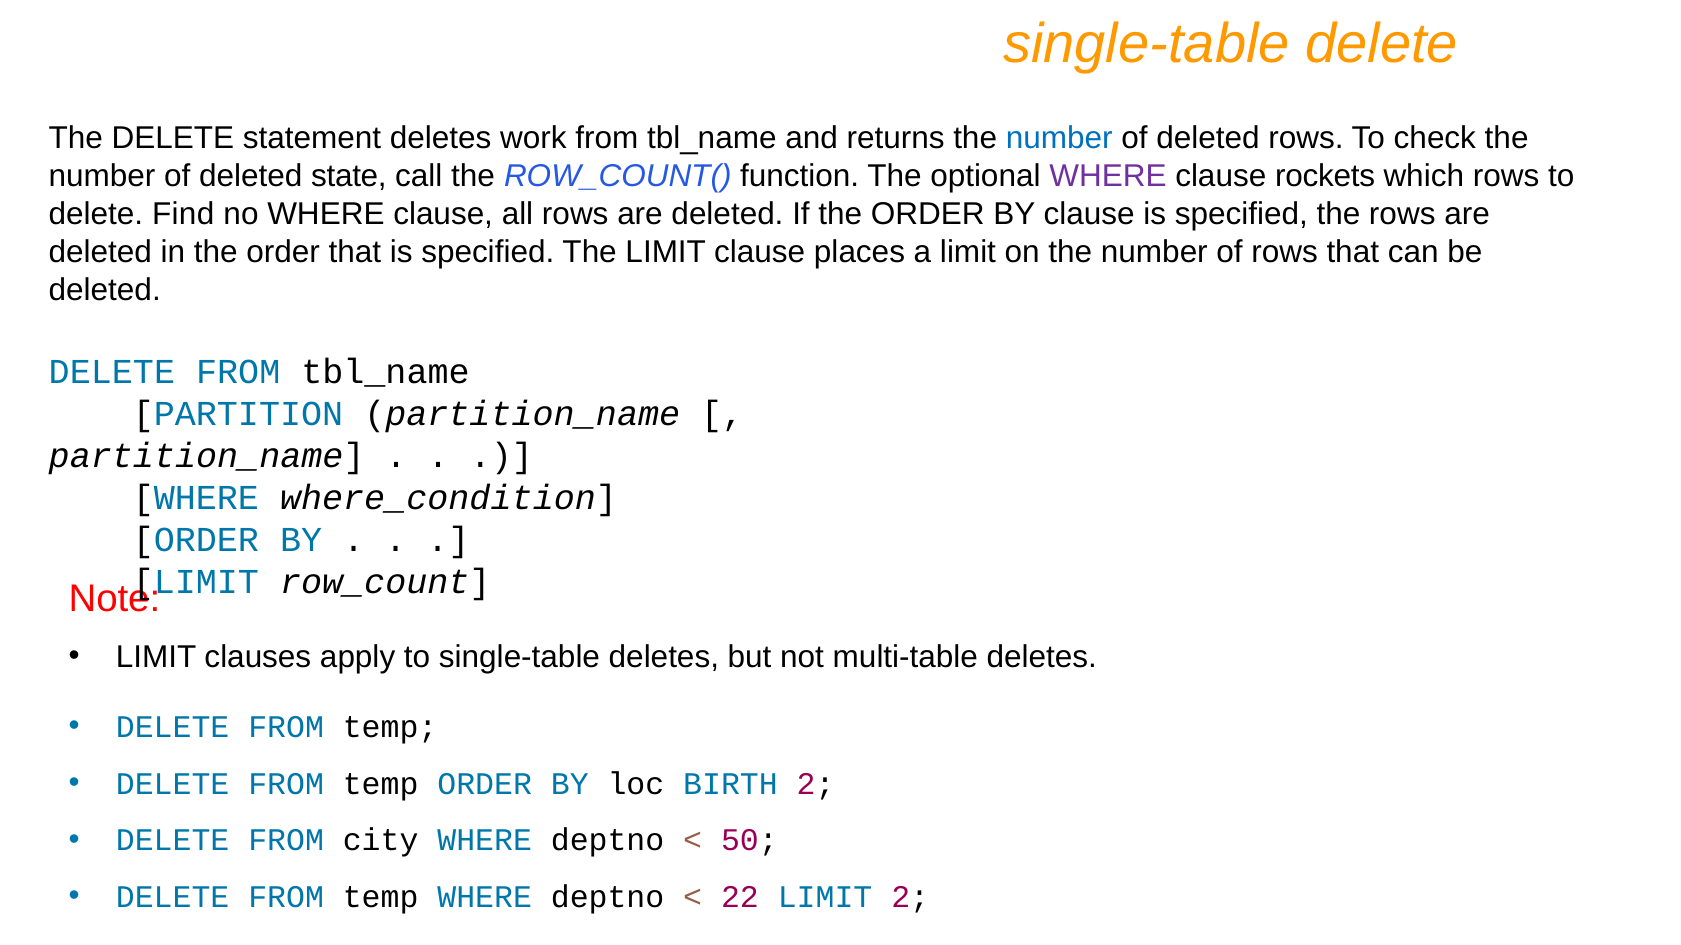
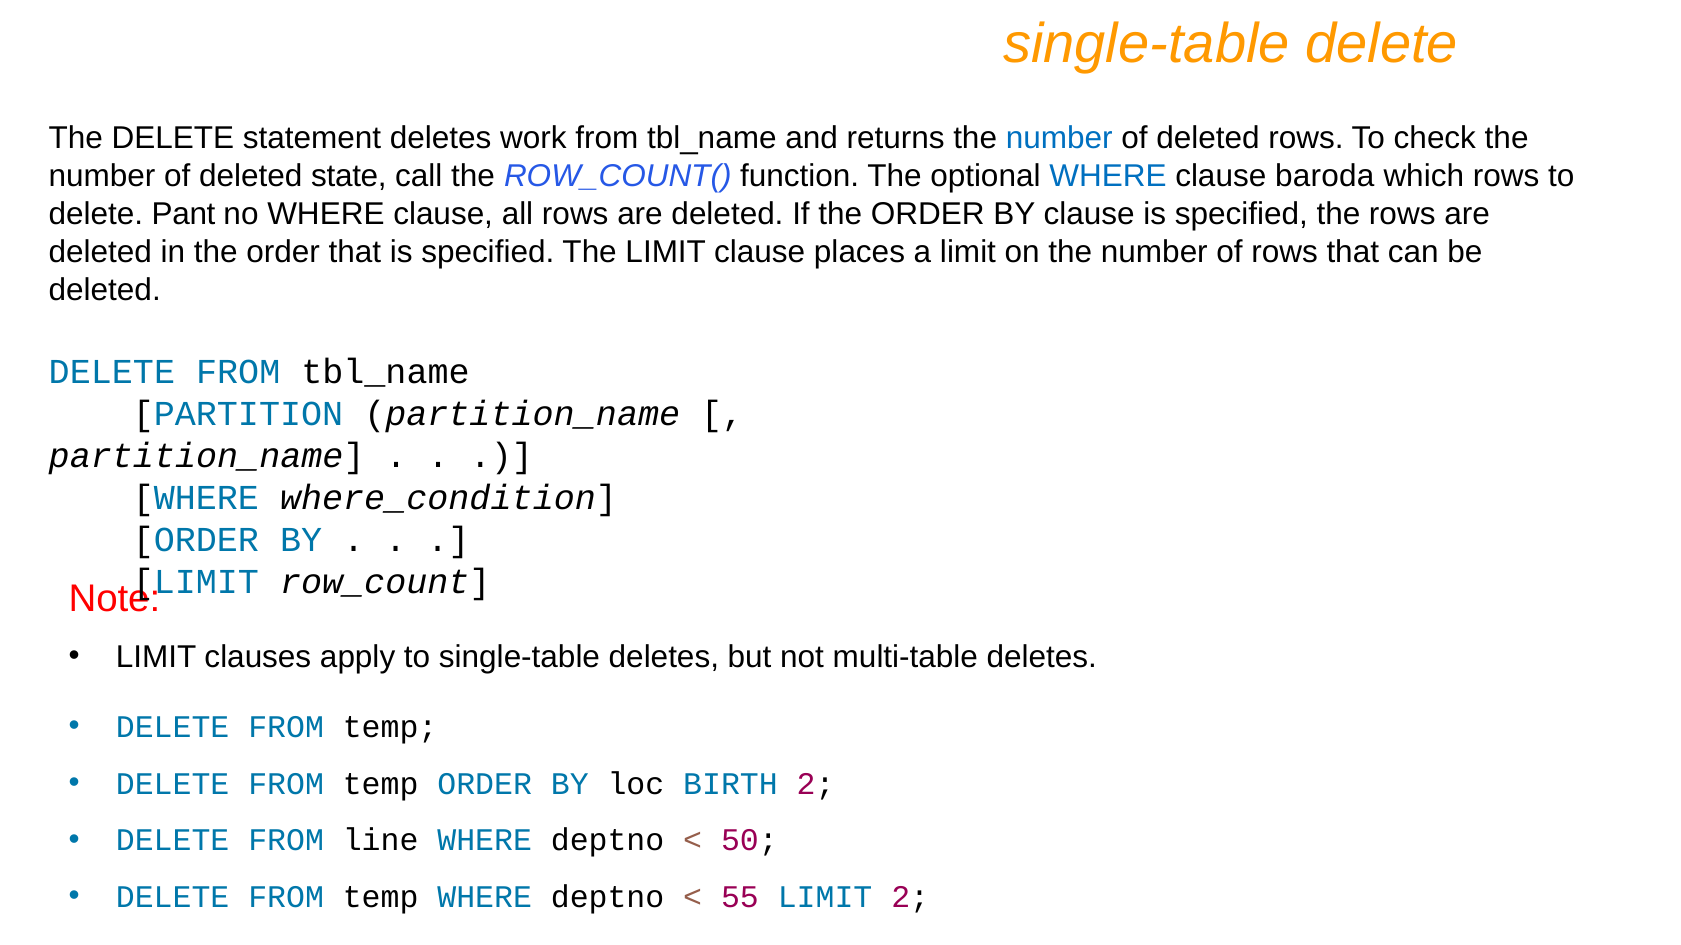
WHERE colour: purple -> blue (1108, 176)
rockets: rockets -> baroda (1325, 176)
Find: Find -> Pant (184, 214)
city: city -> line (381, 841)
22: 22 -> 55 (740, 898)
